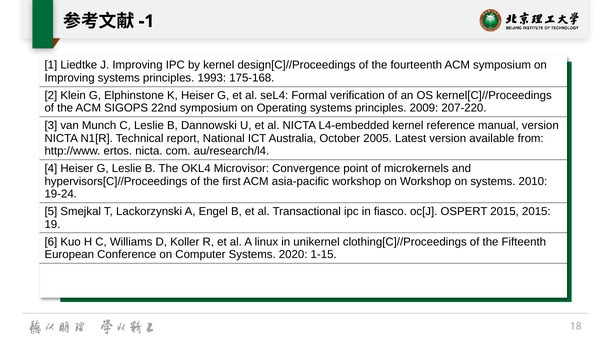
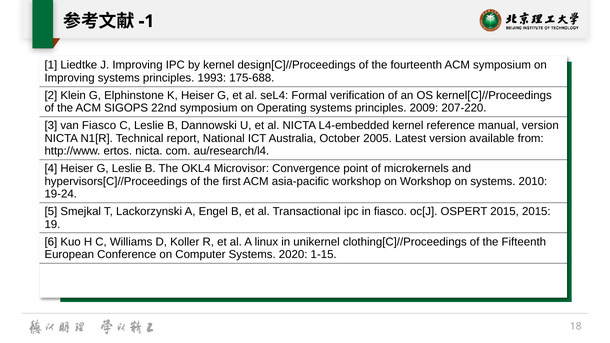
175-168: 175-168 -> 175-688 (252, 78)
van Munch: Munch -> Fiasco (99, 126)
